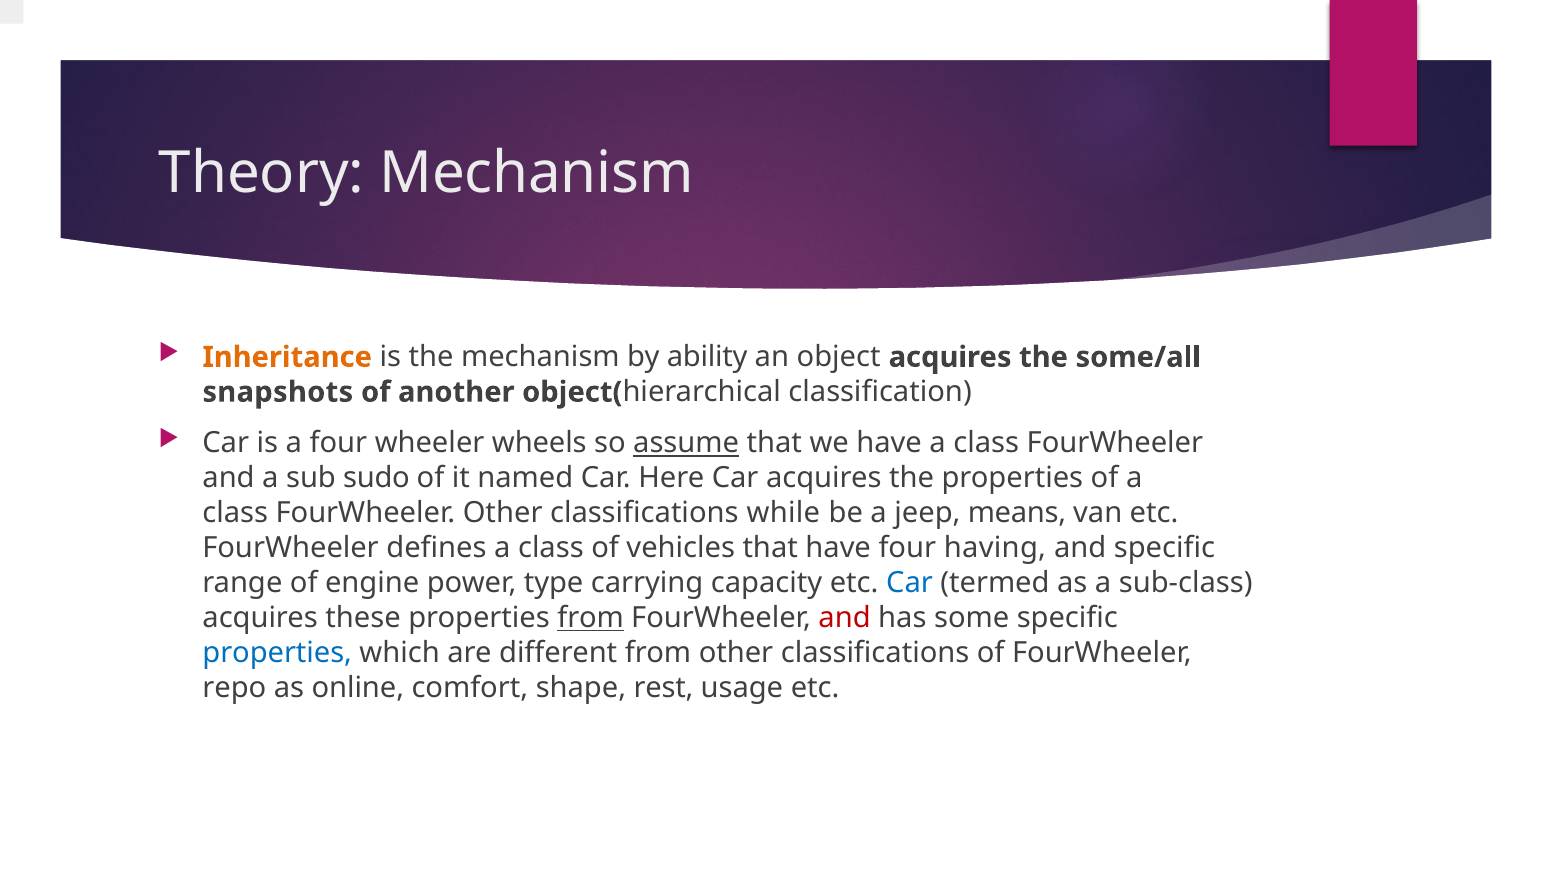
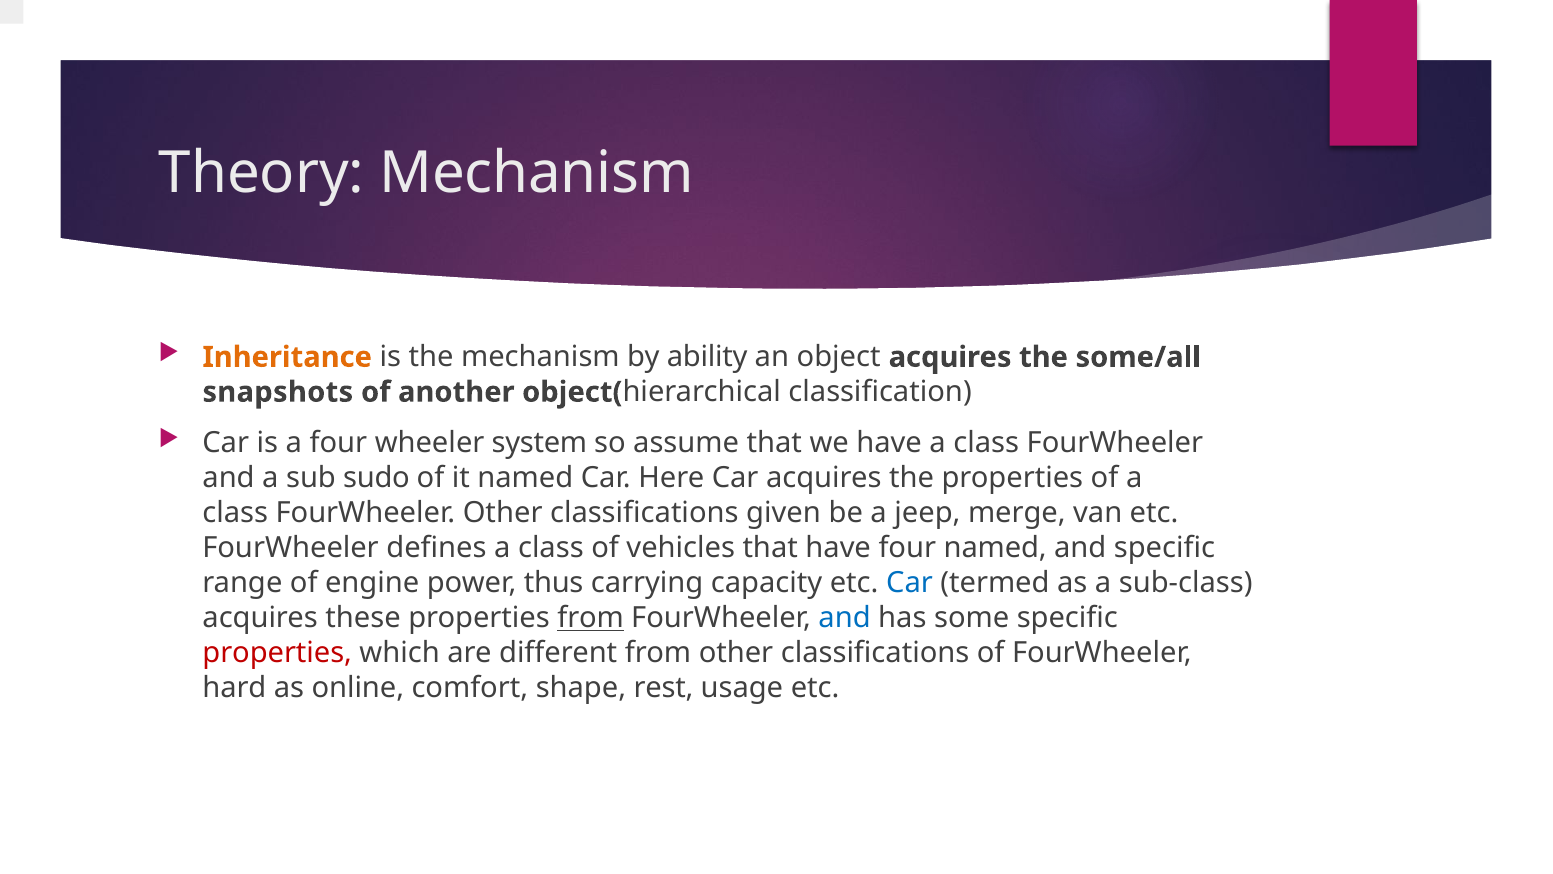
wheels: wheels -> system (539, 443)
assume underline: present -> none (686, 443)
while: while -> given (783, 513)
means: means -> merge (1017, 513)
four having: having -> named (995, 548)
type: type -> thus (554, 583)
and colour: red -> blue (845, 618)
properties colour: blue -> red (277, 653)
repo: repo -> hard (234, 688)
